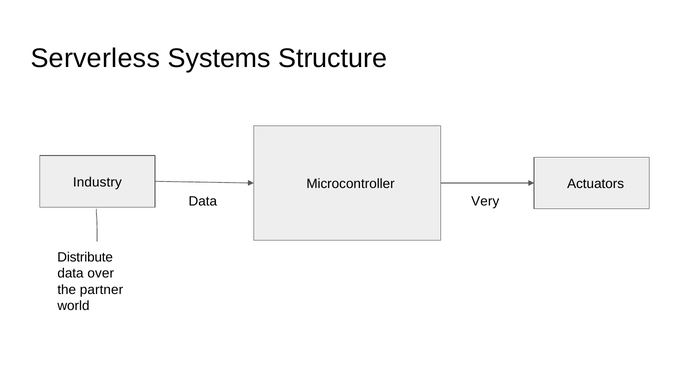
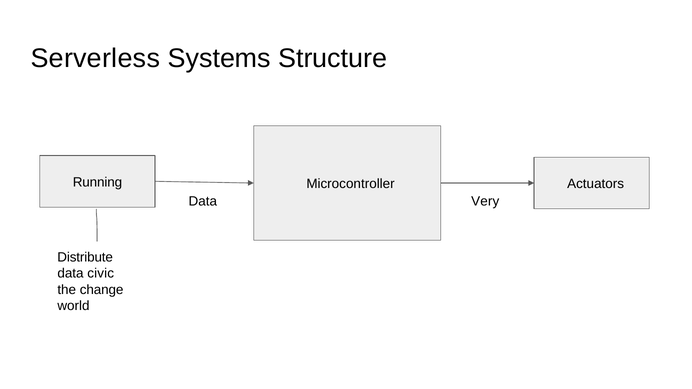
Industry: Industry -> Running (97, 182)
over: over -> civic (101, 274)
partner: partner -> change (102, 290)
